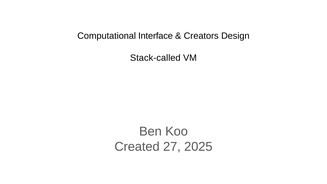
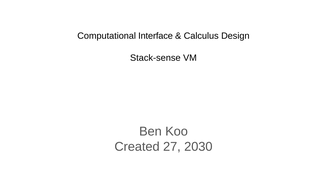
Creators: Creators -> Calculus (201, 36)
Stack-called: Stack-called -> Stack-sense (155, 58)
2025: 2025 -> 2030 (198, 147)
